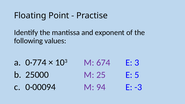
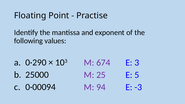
0·774: 0·774 -> 0·290 (36, 63)
